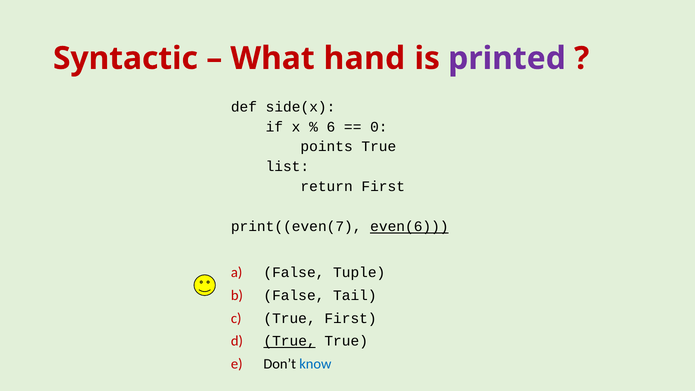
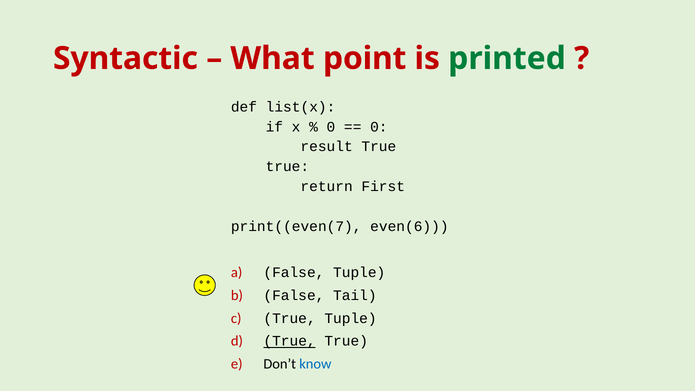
hand: hand -> point (365, 58)
printed colour: purple -> green (507, 58)
side(x: side(x -> list(x (301, 107)
6: 6 -> 0 (331, 127)
points: points -> result (327, 147)
list: list -> true (287, 167)
even(6 underline: present -> none (409, 227)
True First: First -> Tuple (351, 318)
